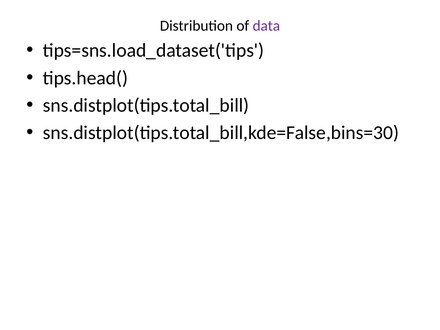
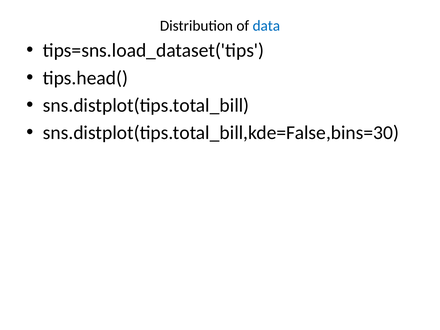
data colour: purple -> blue (266, 26)
